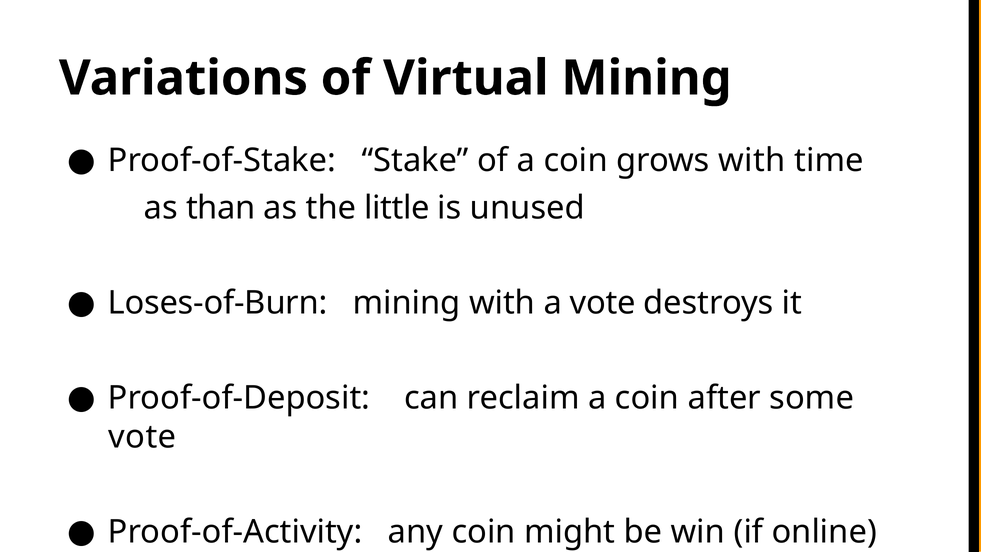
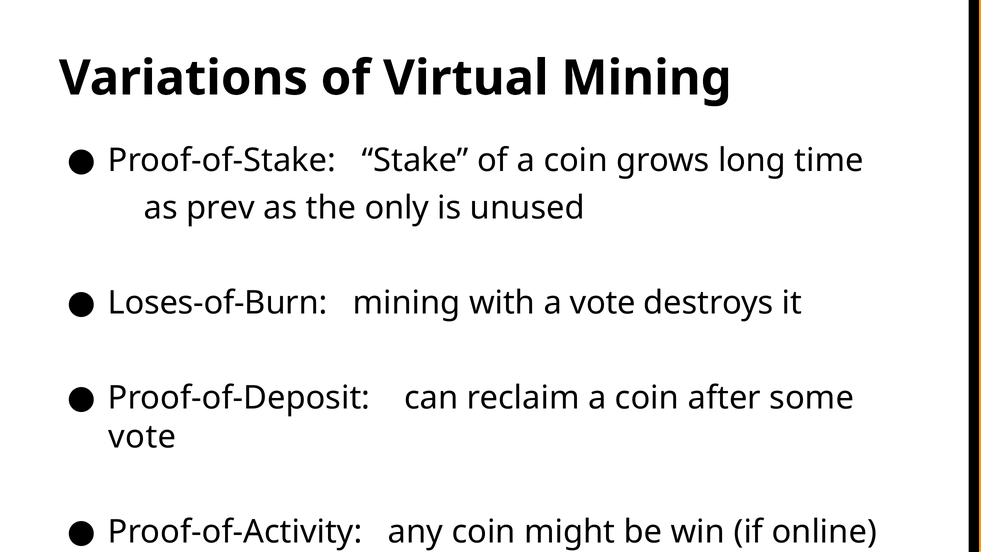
grows with: with -> long (752, 160)
than: than -> prev (221, 208)
little: little -> only (397, 208)
